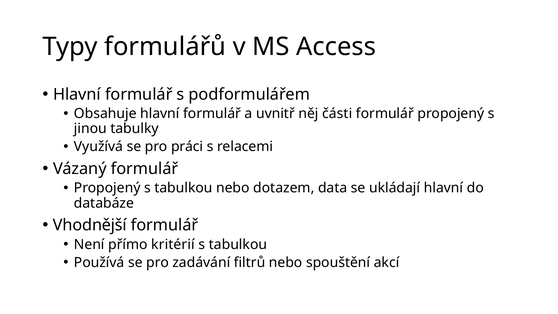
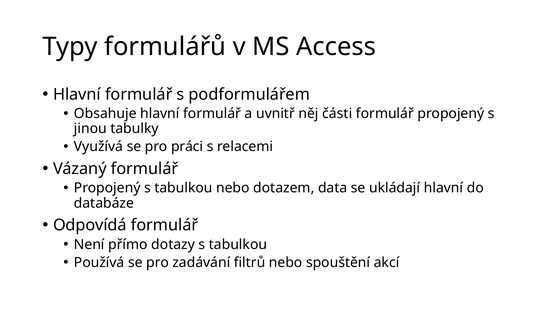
Vhodnější: Vhodnější -> Odpovídá (90, 225)
kritérií: kritérií -> dotazy (173, 244)
